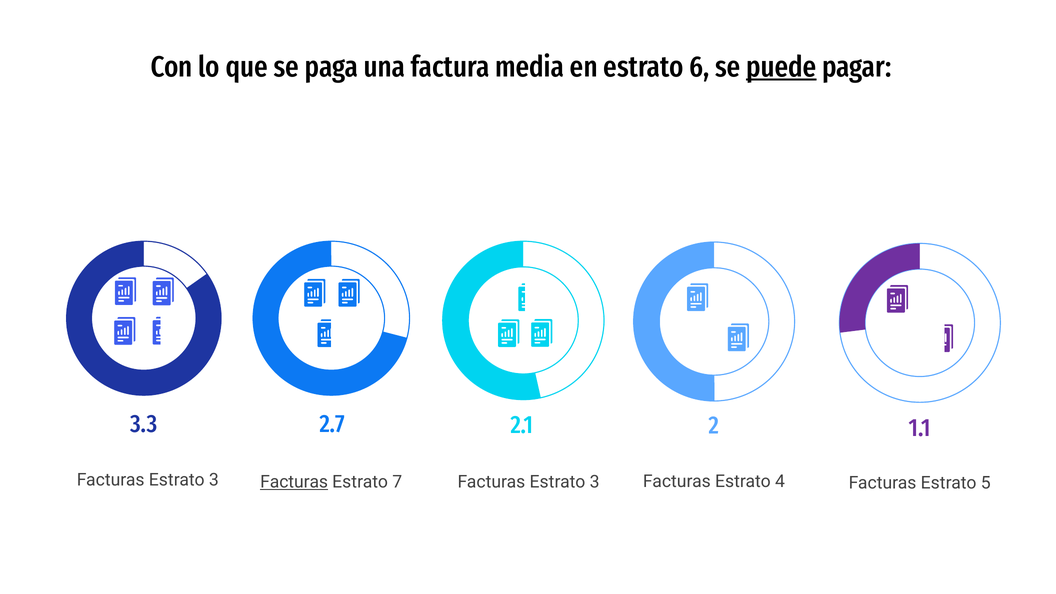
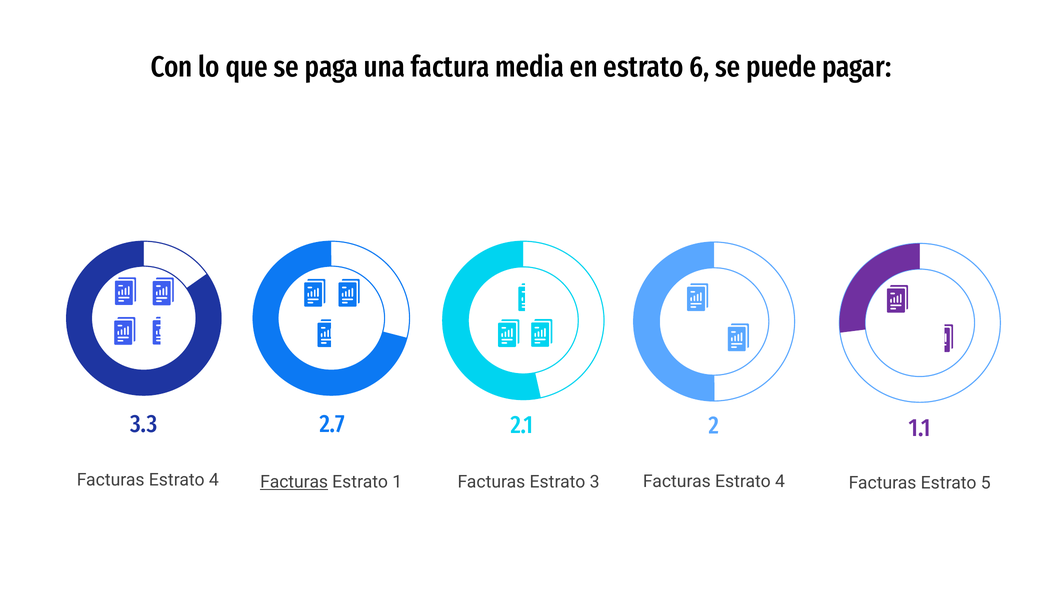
puede underline: present -> none (781, 67)
3: 3 -> 4 (214, 480)
7: 7 -> 1 (397, 482)
